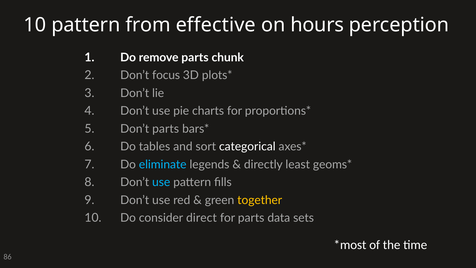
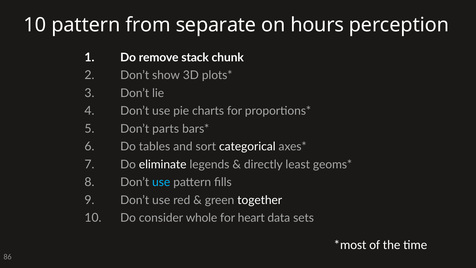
effective: effective -> separate (216, 25)
remove parts: parts -> stack (195, 57)
focus: focus -> show (166, 75)
eliminate colour: light blue -> white (163, 164)
together colour: yellow -> white (260, 200)
direct: direct -> whole (202, 218)
for parts: parts -> heart (251, 218)
